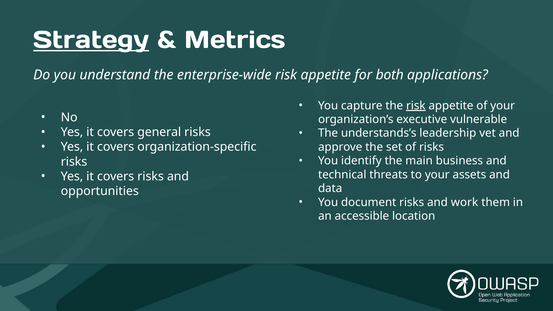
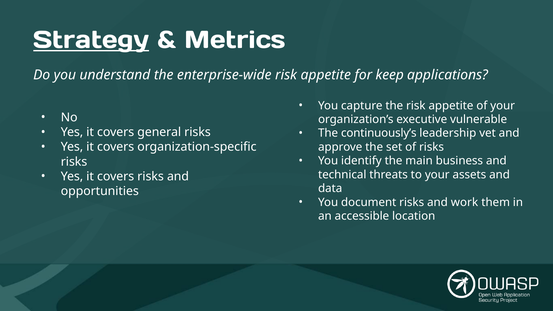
both: both -> keep (390, 75)
risk underline: present -> none (416, 106)
understands’s: understands’s -> continuously’s (379, 133)
